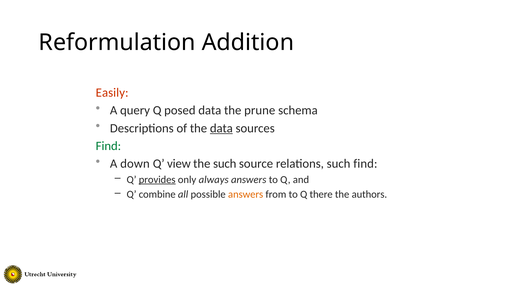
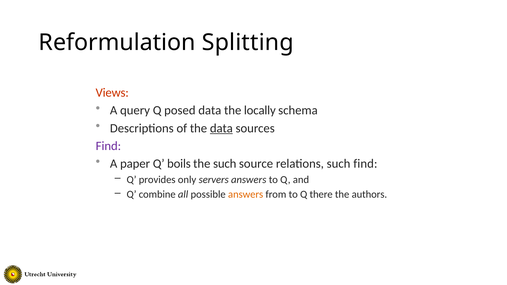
Addition: Addition -> Splitting (248, 43)
Easily: Easily -> Views (112, 93)
prune: prune -> locally (260, 111)
Find colour: green -> purple (108, 146)
down: down -> paper (135, 164)
view: view -> boils (179, 164)
provides underline: present -> none (157, 180)
always: always -> servers (214, 180)
